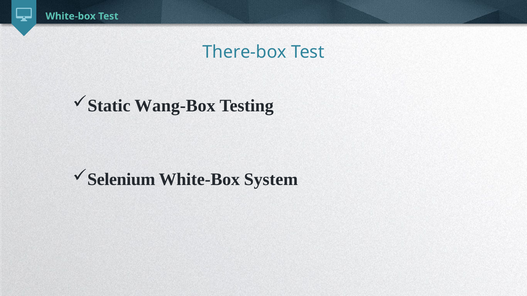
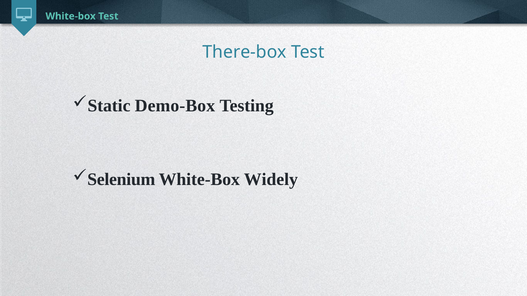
Wang-Box: Wang-Box -> Demo-Box (175, 106)
System: System -> Widely (271, 180)
